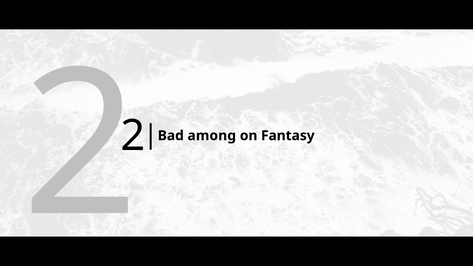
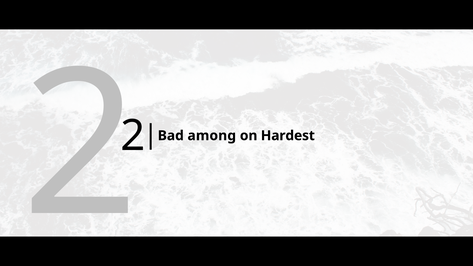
Fantasy: Fantasy -> Hardest (288, 136)
